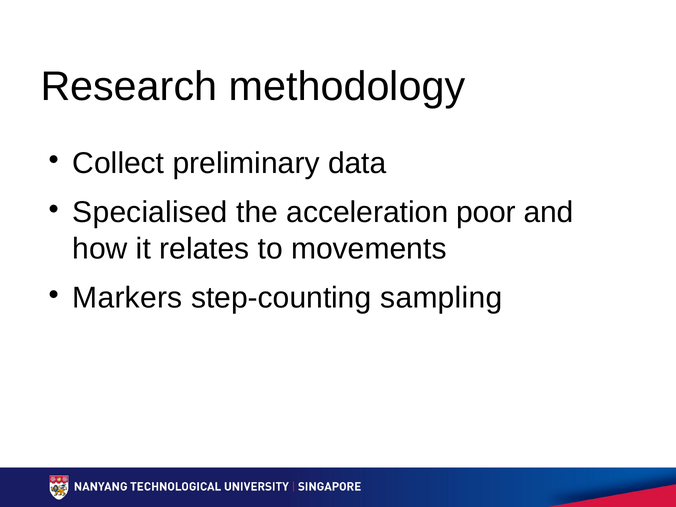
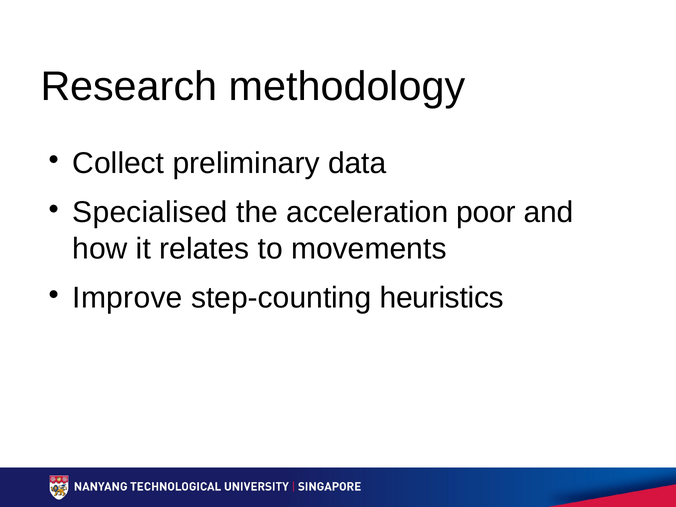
Markers: Markers -> Improve (127, 298)
sampling: sampling -> heuristics (442, 298)
